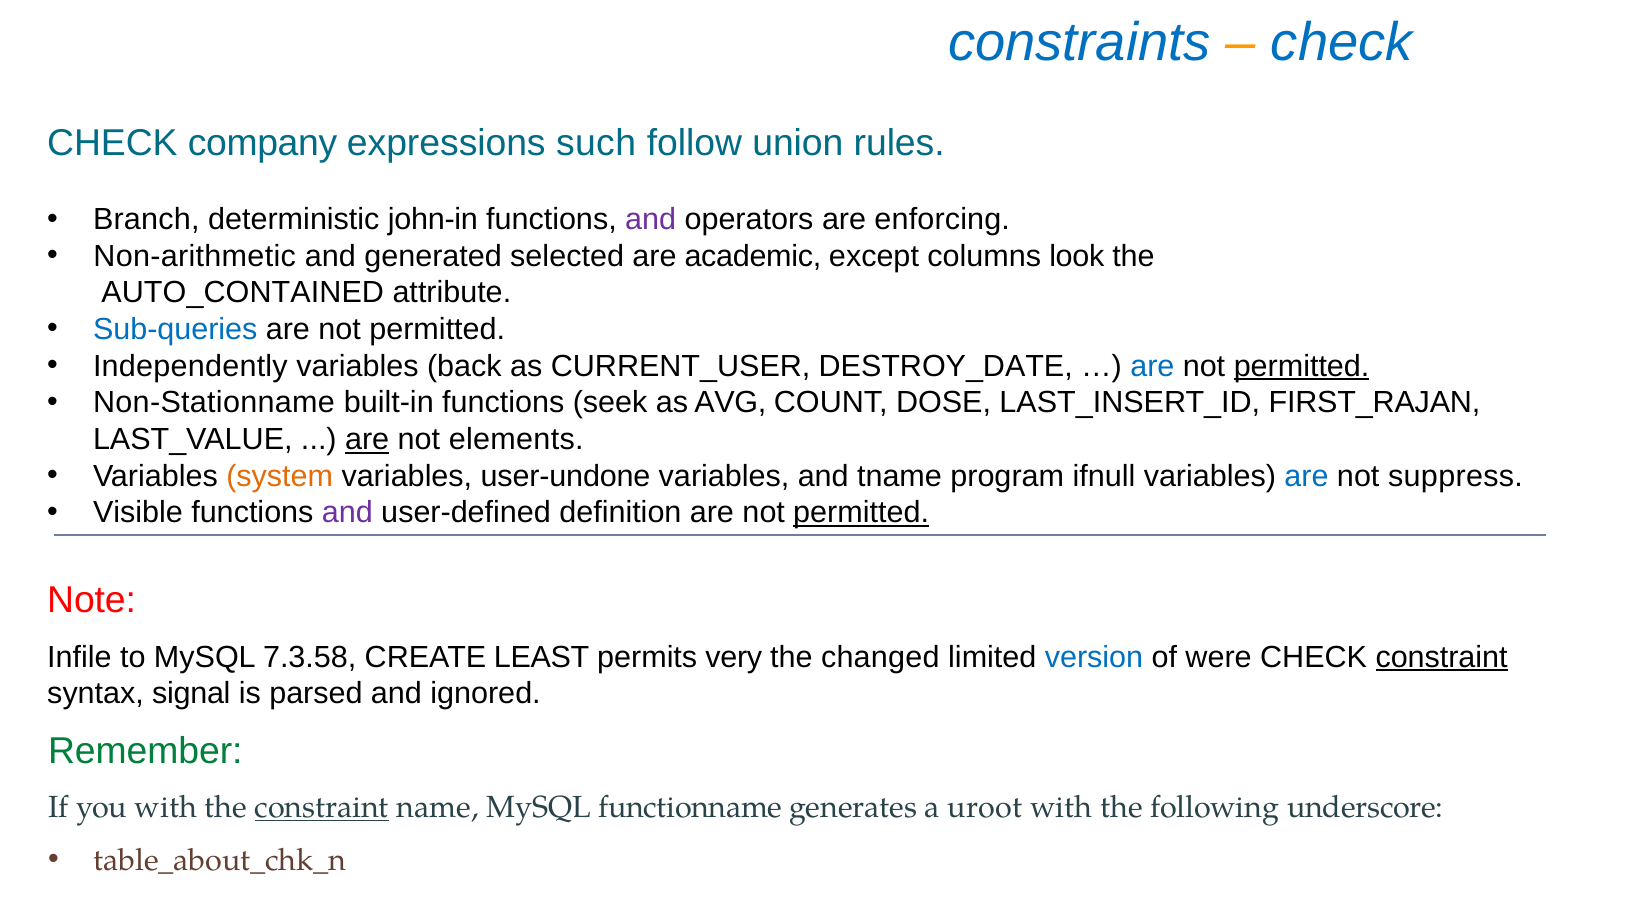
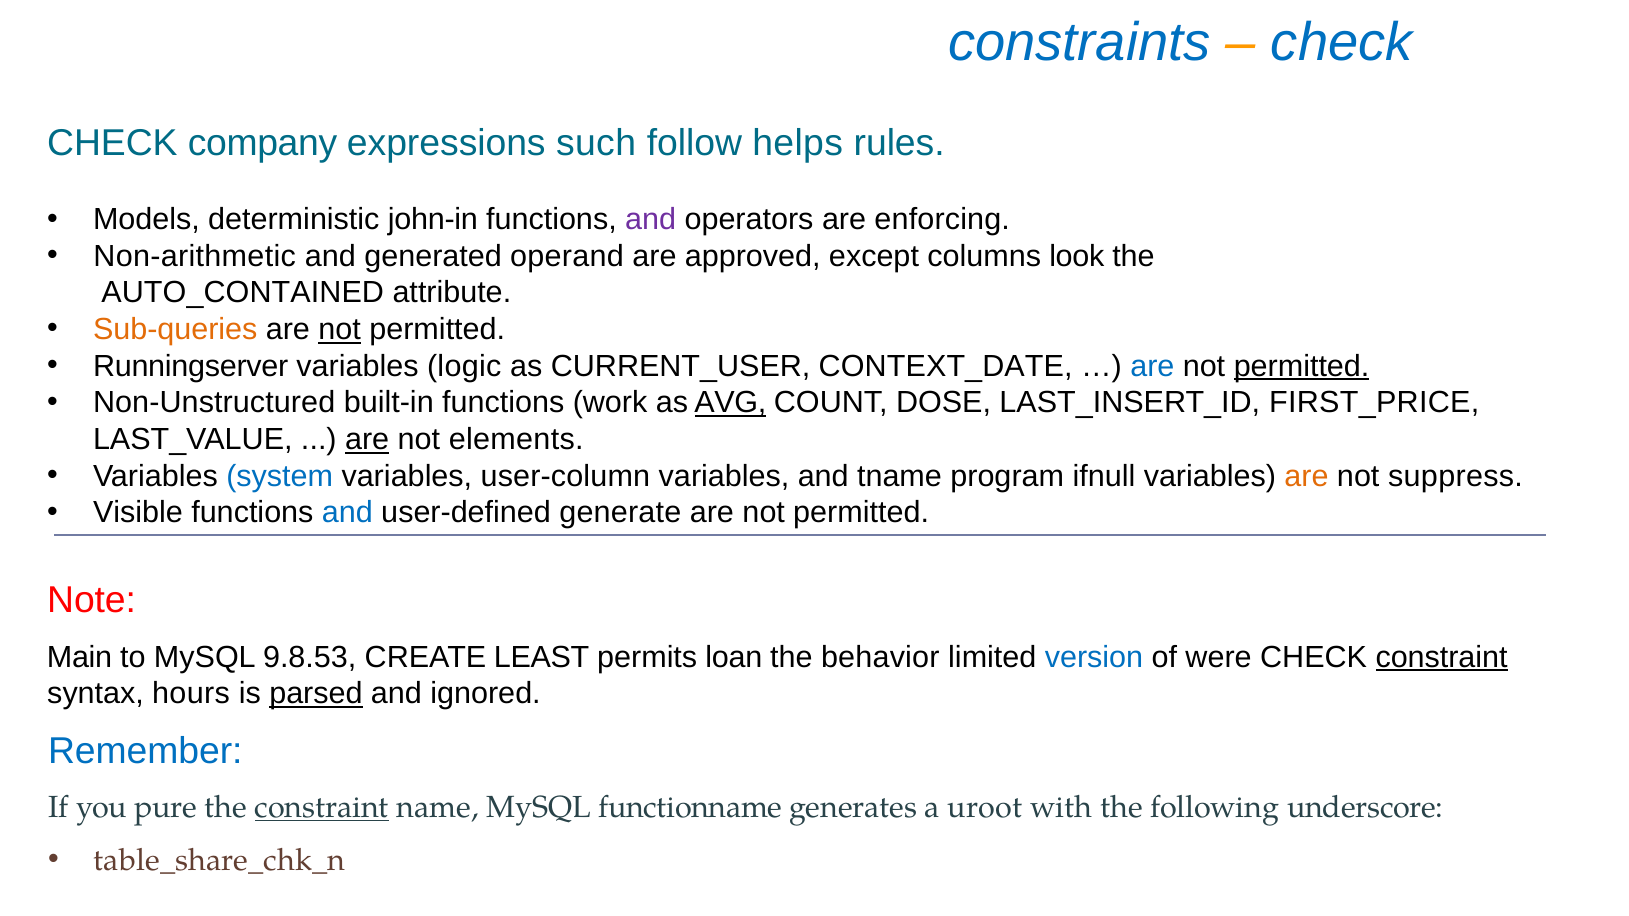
union: union -> helps (798, 143)
Branch: Branch -> Models (146, 220)
selected: selected -> operand (567, 256)
academic: academic -> approved (753, 256)
Sub-queries colour: blue -> orange (175, 330)
not underline: none -> present (340, 330)
Independently: Independently -> Runningserver (191, 366)
back: back -> logic (464, 366)
DESTROY_DATE: DESTROY_DATE -> CONTEXT_DATE (946, 366)
Non-Stationname: Non-Stationname -> Non-Unstructured (214, 403)
seek: seek -> work (610, 403)
AVG underline: none -> present (730, 403)
FIRST_RAJAN: FIRST_RAJAN -> FIRST_PRICE (1374, 403)
system colour: orange -> blue (280, 476)
user-undone: user-undone -> user-column (565, 476)
are colour: blue -> orange (1307, 476)
and colour: purple -> blue (347, 513)
definition: definition -> generate (620, 513)
permitted underline: present -> none (861, 513)
Infile: Infile -> Main (80, 657)
7.3.58: 7.3.58 -> 9.8.53 (310, 657)
very: very -> loan (734, 657)
changed: changed -> behavior (880, 657)
signal: signal -> hours (191, 694)
parsed underline: none -> present (316, 694)
Remember colour: green -> blue (145, 751)
you with: with -> pure (166, 808)
table_about_chk_n: table_about_chk_n -> table_share_chk_n (220, 861)
